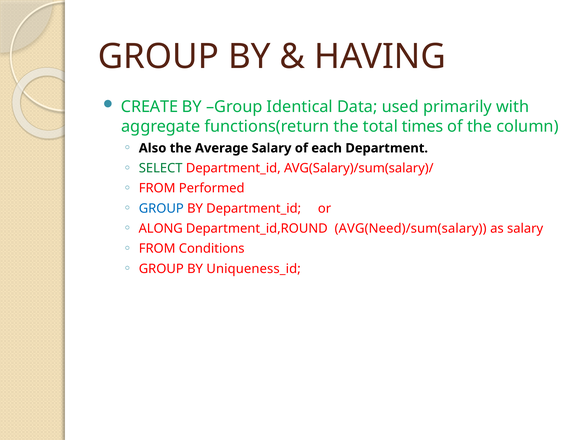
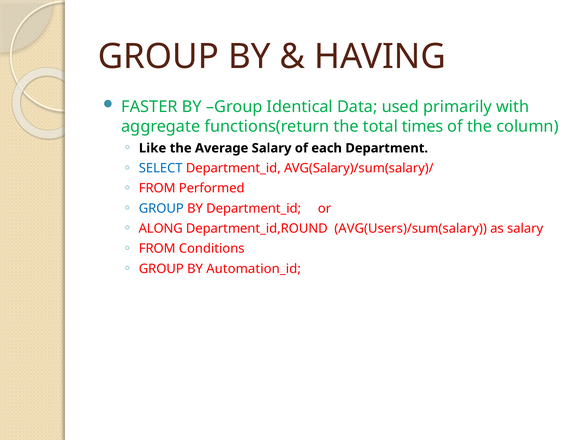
CREATE: CREATE -> FASTER (149, 107)
Also: Also -> Like (153, 148)
SELECT colour: green -> blue (161, 168)
AVG(Need)/sum(salary: AVG(Need)/sum(salary -> AVG(Users)/sum(salary (411, 228)
Uniqueness_id: Uniqueness_id -> Automation_id (254, 268)
